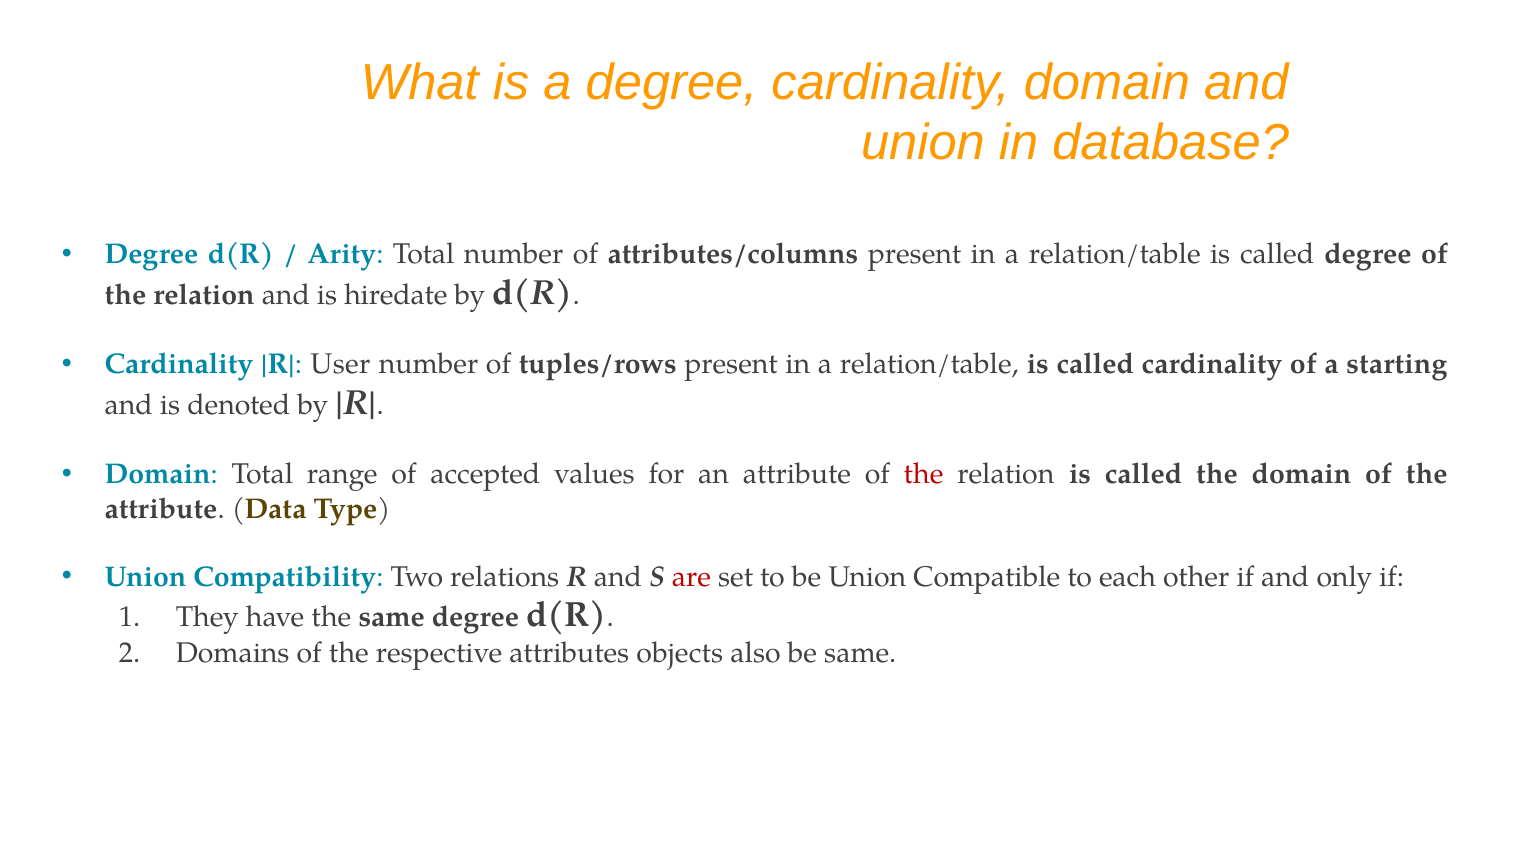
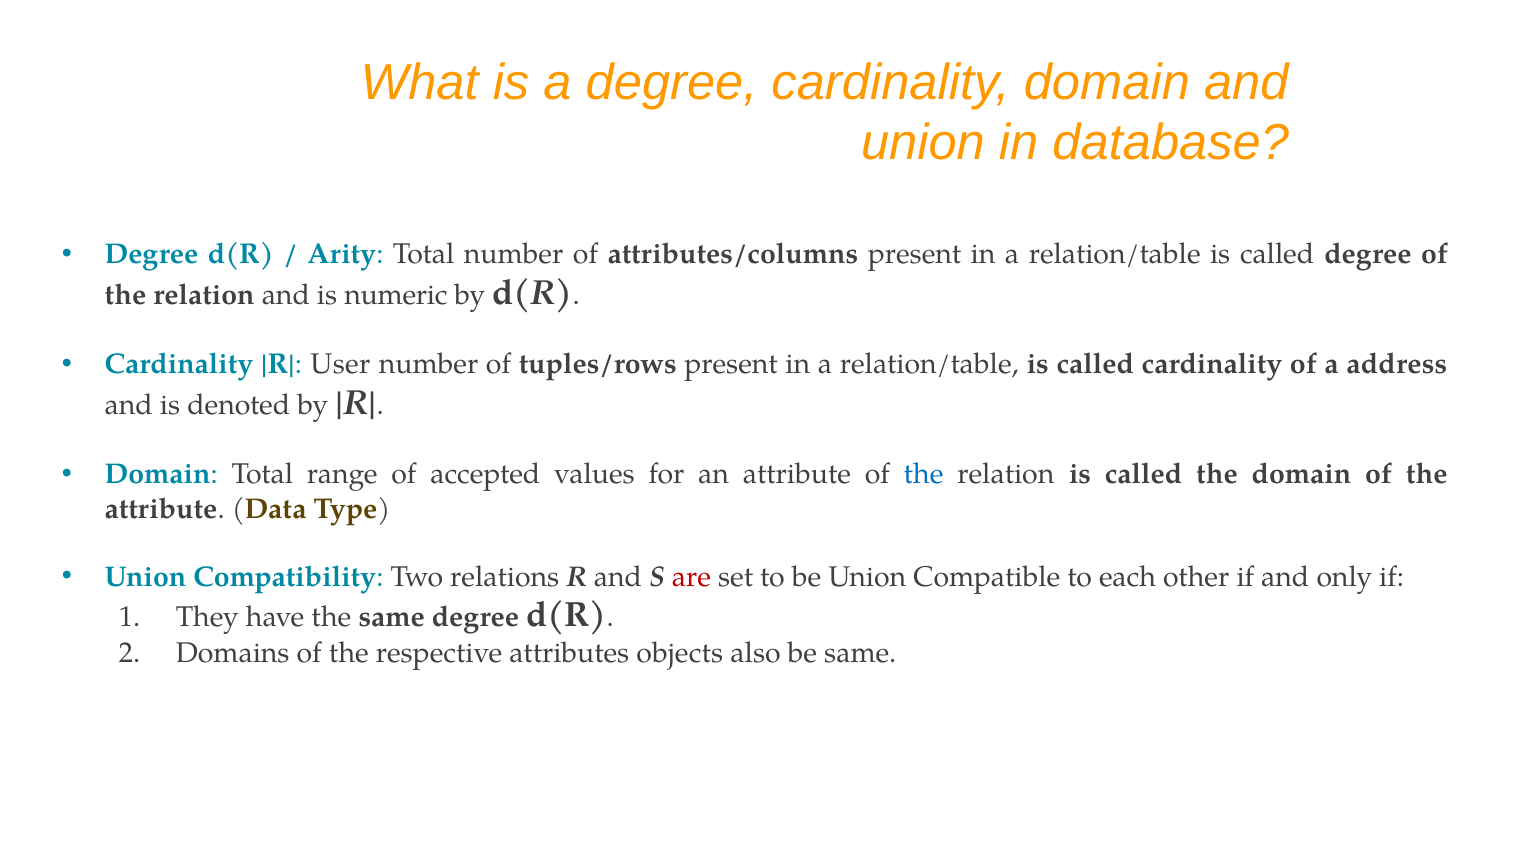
hiredate: hiredate -> numeric (396, 295)
starting: starting -> address (1397, 365)
the colour: red -> blue (924, 475)
